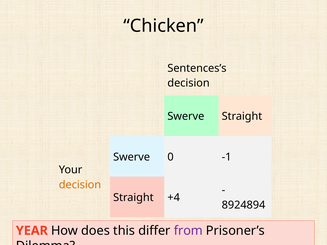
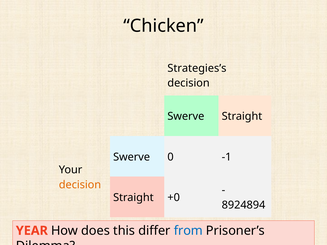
Sentences’s: Sentences’s -> Strategies’s (197, 68)
+4: +4 -> +0 (174, 197)
from colour: purple -> blue (188, 231)
